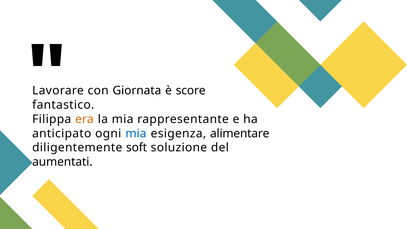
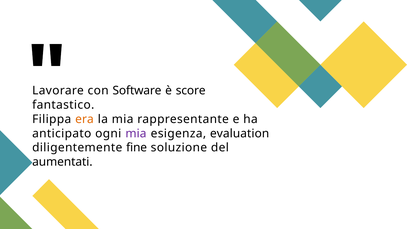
Giornata: Giornata -> Software (137, 91)
mia colour: blue -> purple (136, 133)
alimentare: alimentare -> evaluation (240, 133)
soft: soft -> fine (137, 148)
